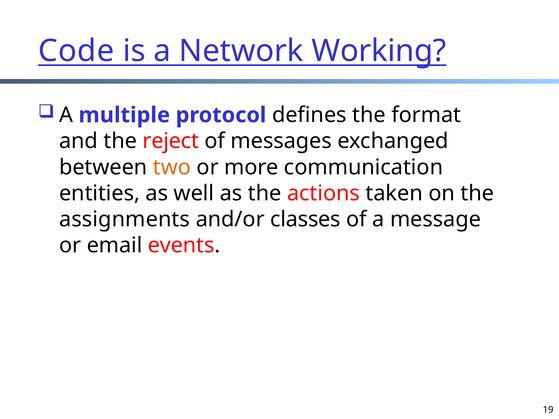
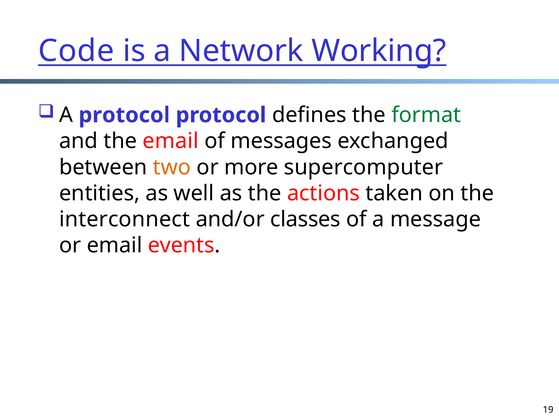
A multiple: multiple -> protocol (124, 115)
format colour: black -> green (426, 115)
the reject: reject -> email (171, 141)
communication: communication -> supercomputer (364, 167)
assignments: assignments -> interconnect (125, 219)
